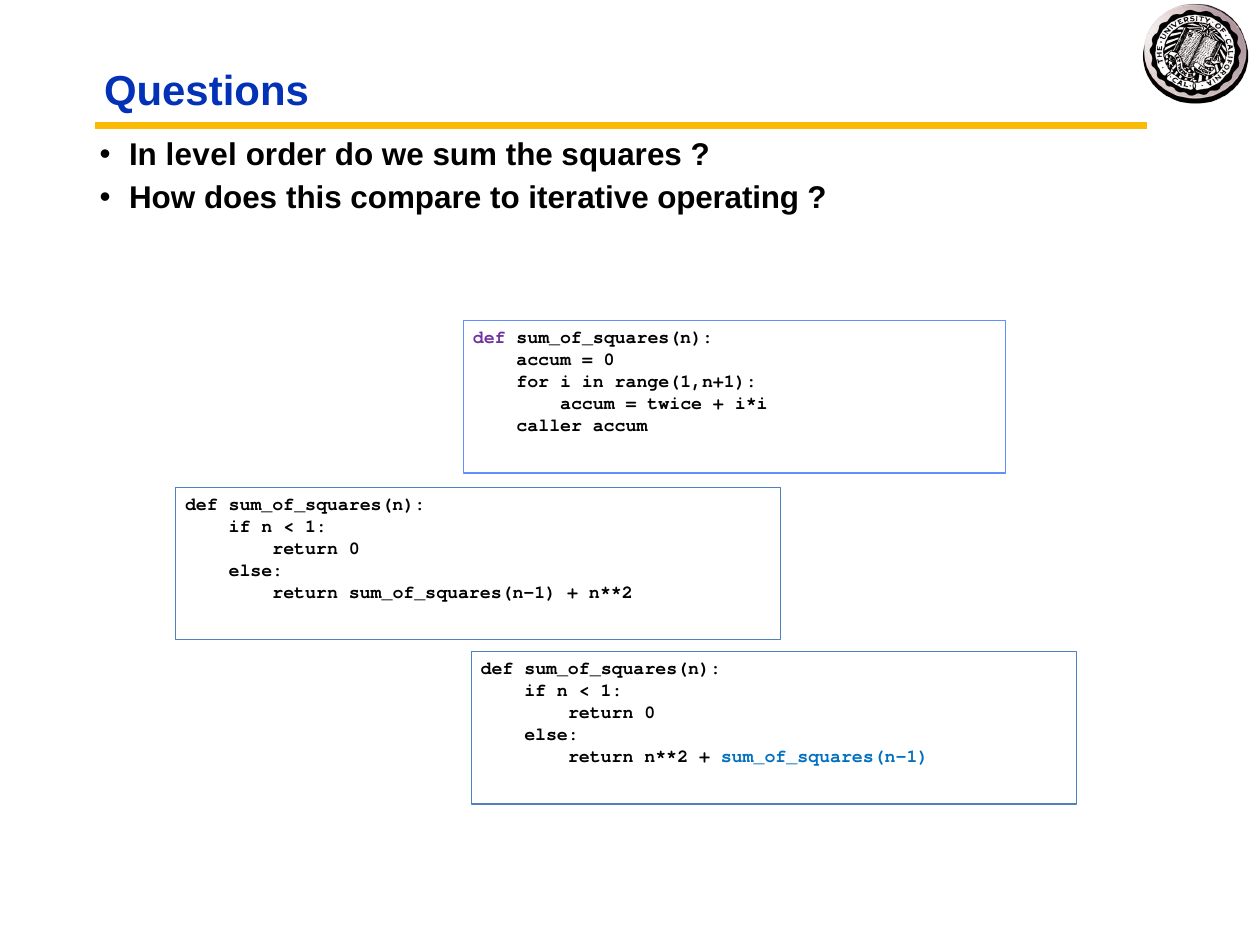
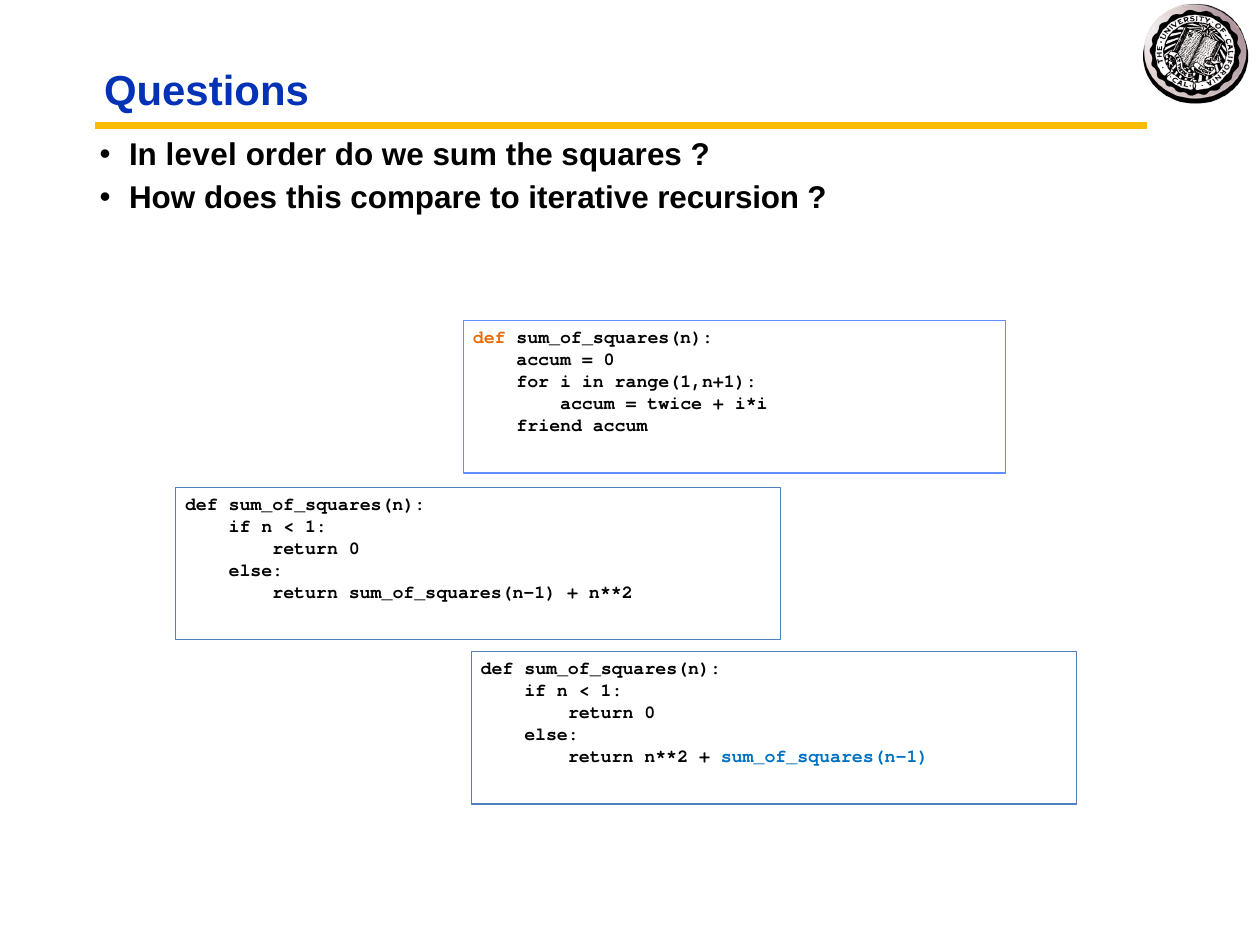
operating: operating -> recursion (728, 199)
def colour: purple -> orange (489, 338)
caller: caller -> friend (549, 426)
